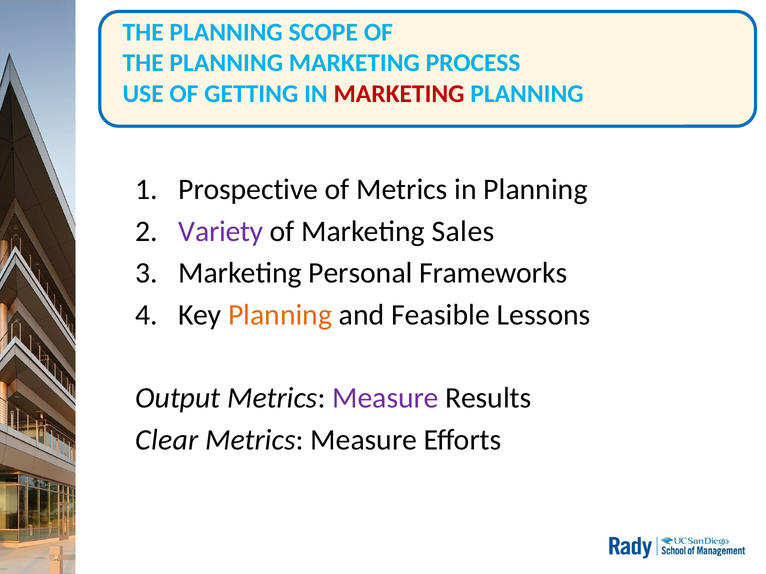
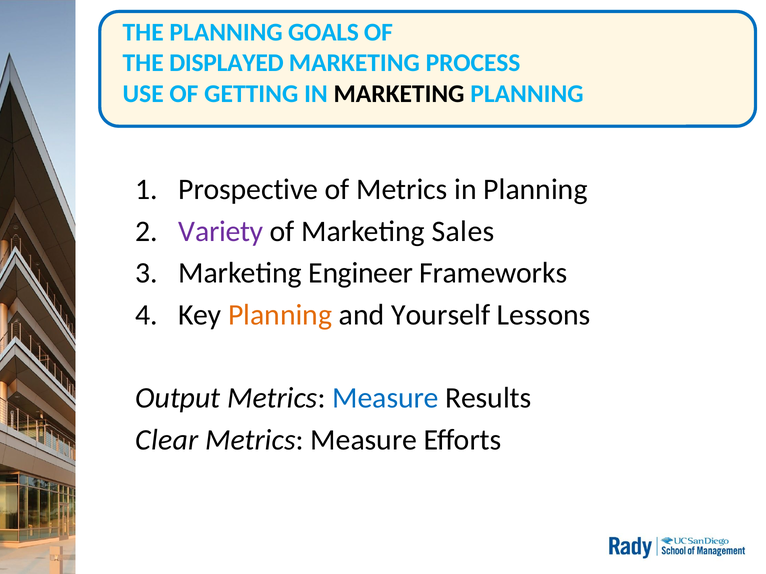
SCOPE: SCOPE -> GOALS (324, 32)
PLANNING: PLANNING -> DISPLAYED (226, 63)
MARKETING colour: red -> black (399, 94)
Personal: Personal -> Engineer (361, 273)
Feasible: Feasible -> Yourself (441, 315)
Measure colour: purple -> blue (386, 398)
